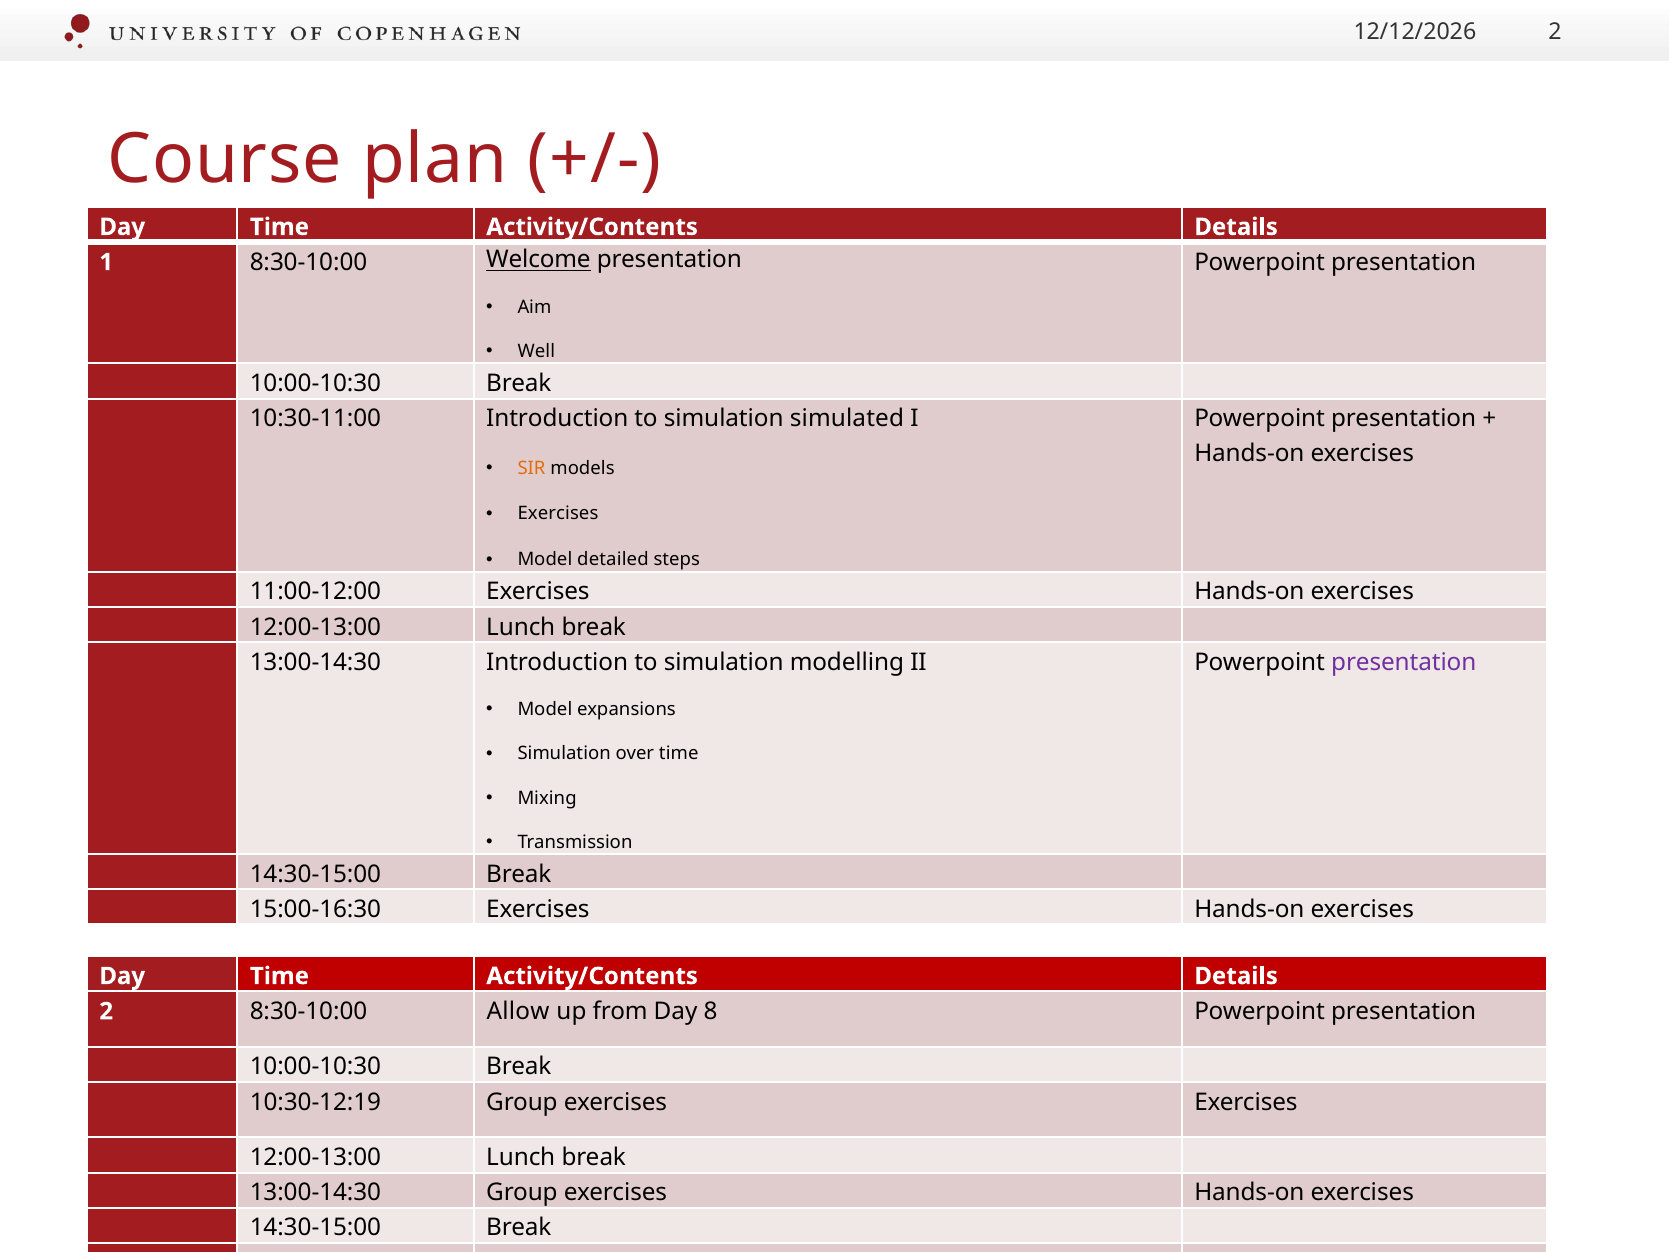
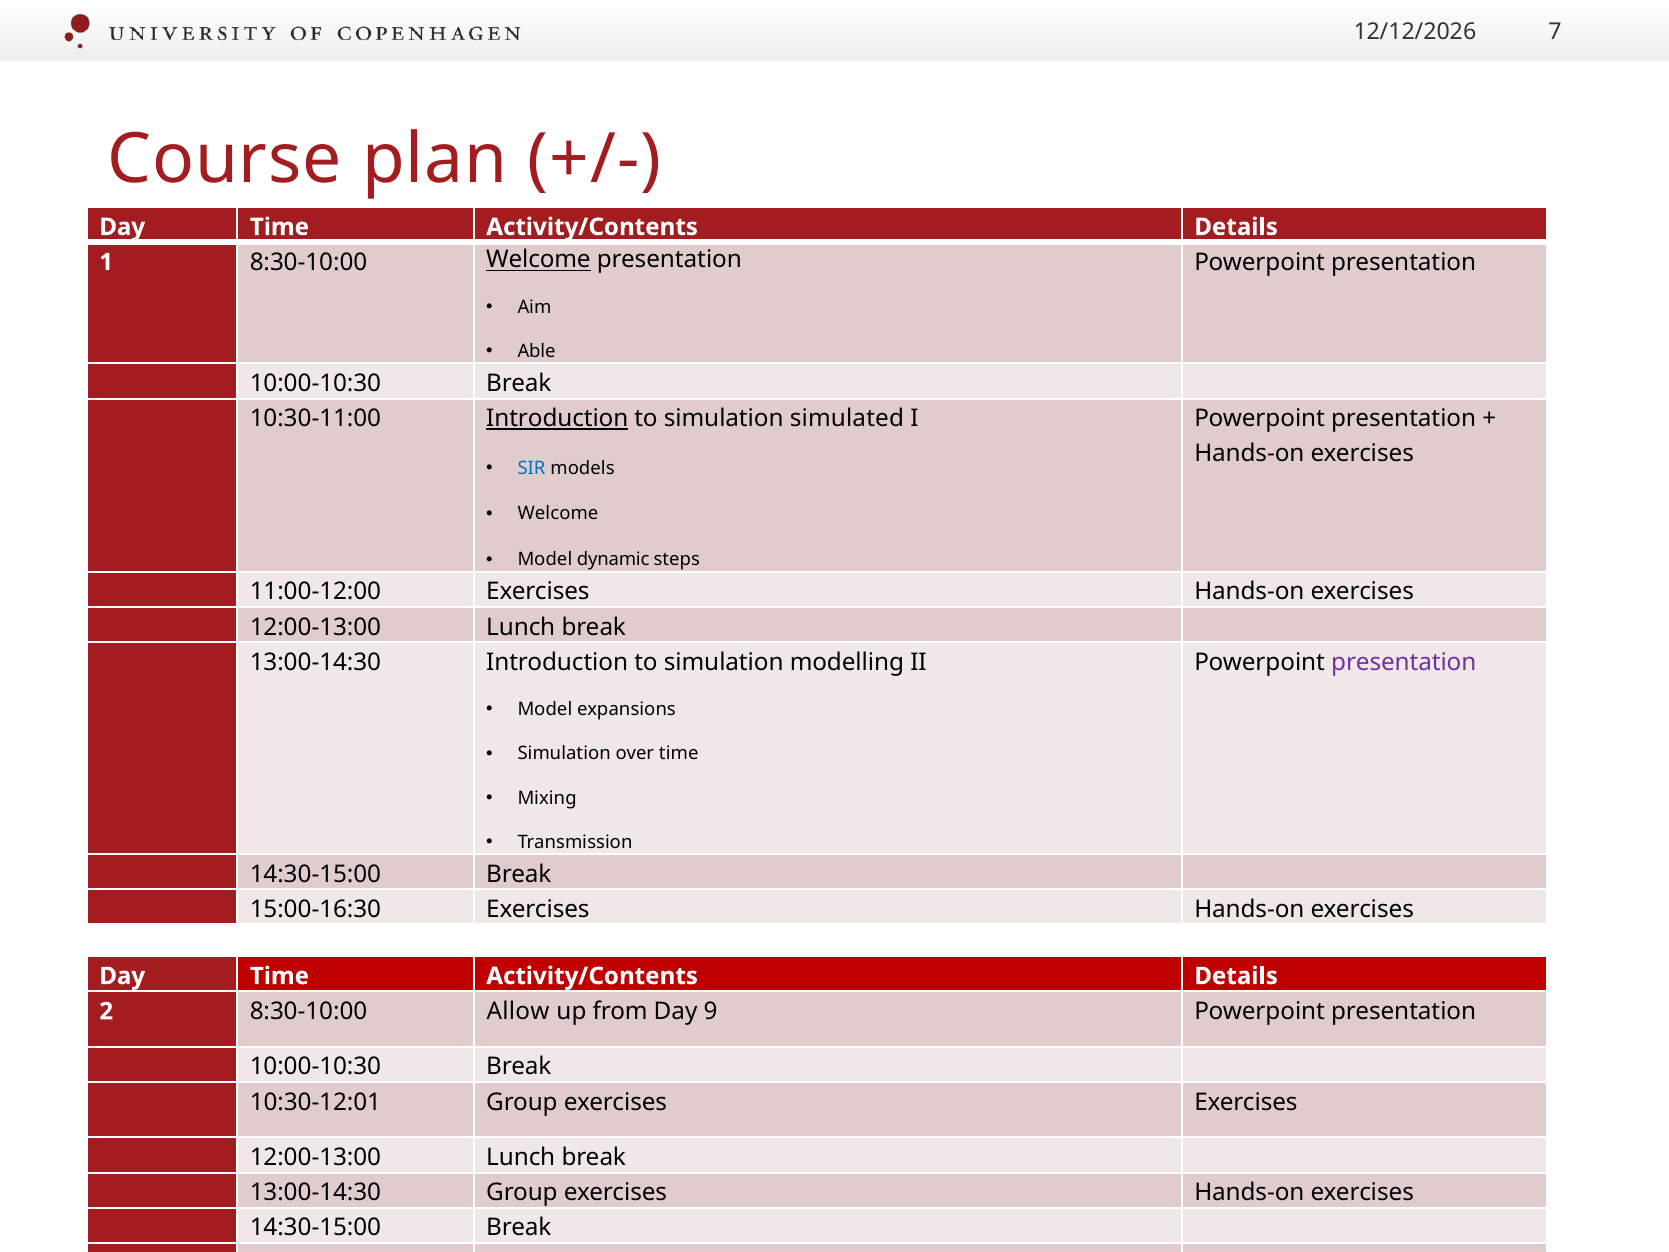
2: 2 -> 7 (1555, 32)
Well: Well -> Able (537, 351)
Introduction underline: none -> present (557, 419)
SIR colour: orange -> blue (531, 468)
Exercises: Exercises -> Welcome (558, 514)
detailed: detailed -> dynamic (613, 560)
8: 8 -> 9 (711, 1011)
10:30-12:19: 10:30-12:19 -> 10:30-12:01 (315, 1102)
